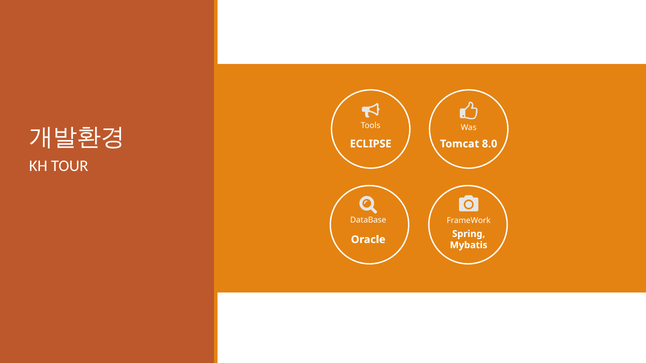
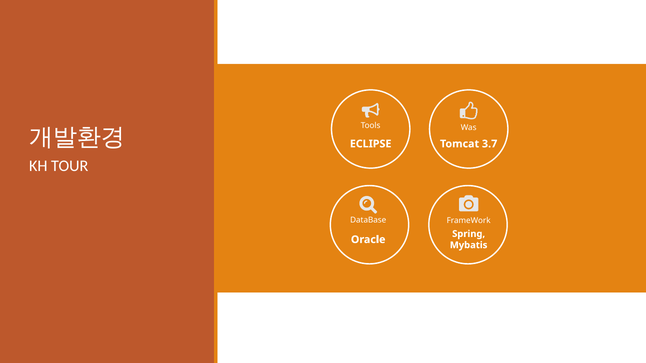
8.0: 8.0 -> 3.7 (490, 144)
